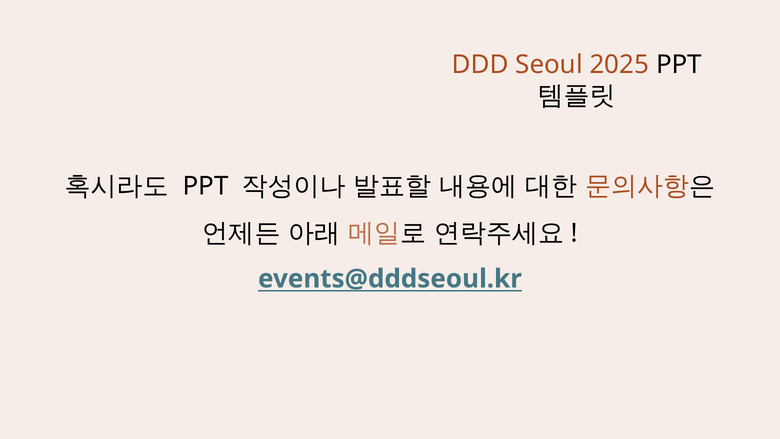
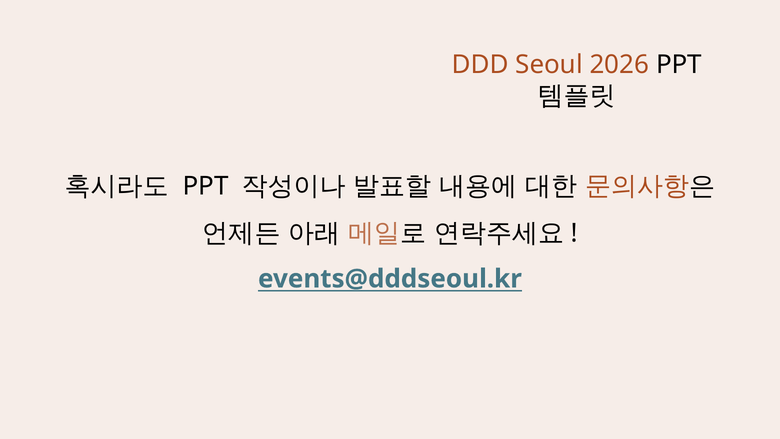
2025: 2025 -> 2026 (619, 65)
